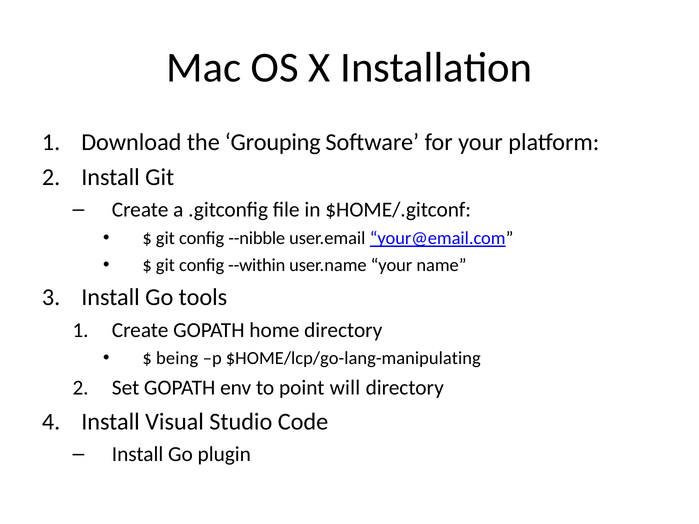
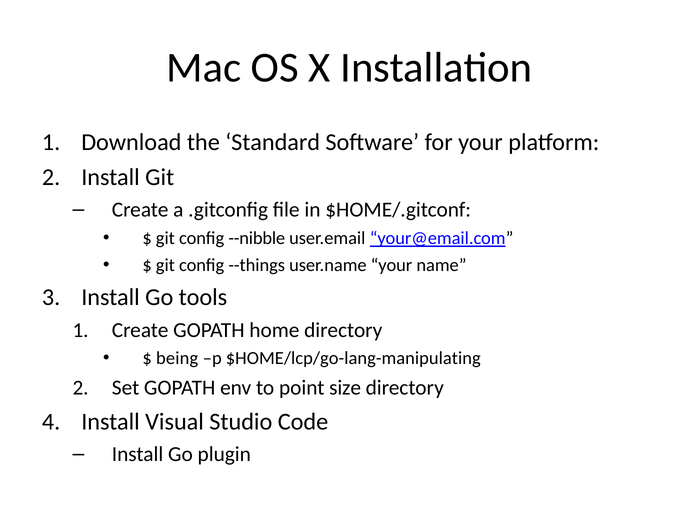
Grouping: Grouping -> Standard (273, 142)
--within: --within -> --things (257, 265)
will: will -> size (345, 388)
